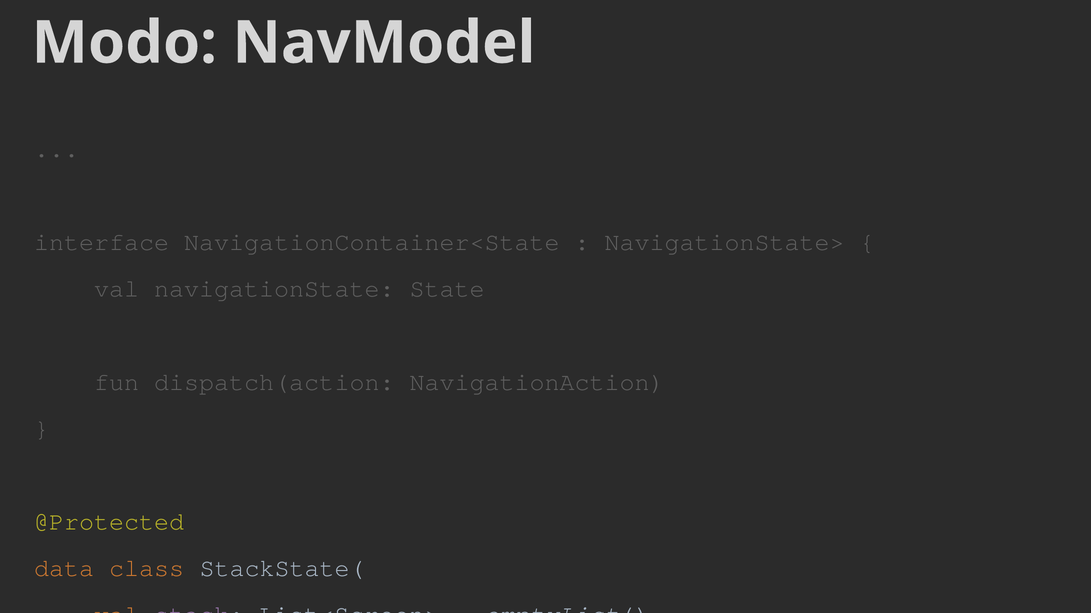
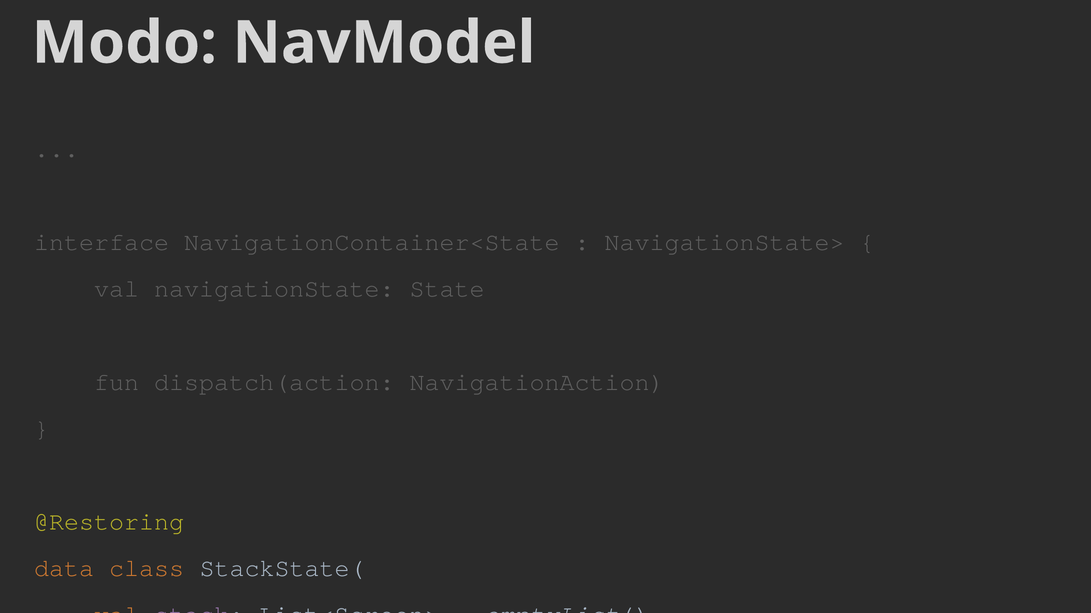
@Protected: @Protected -> @Restoring (109, 522)
